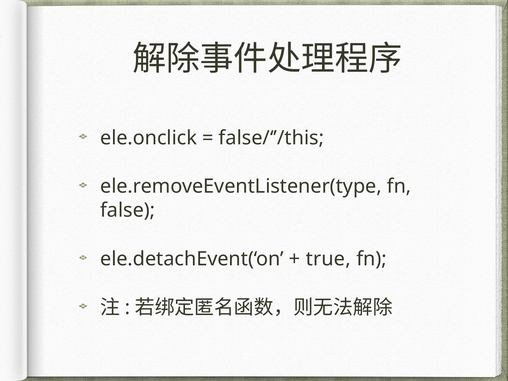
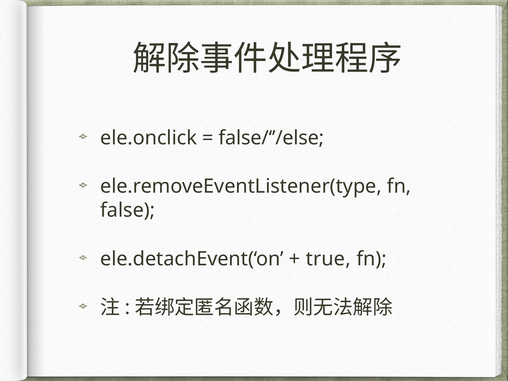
false/‘’/this: false/‘’/this -> false/‘’/else (271, 138)
